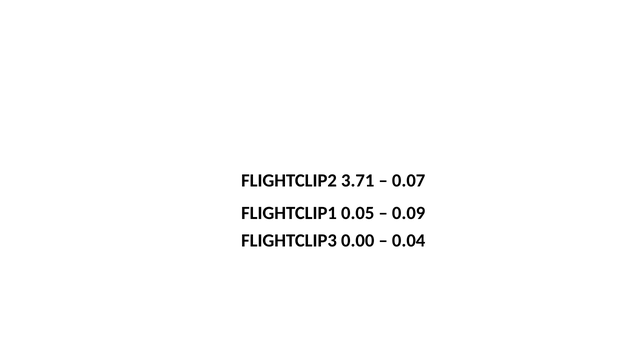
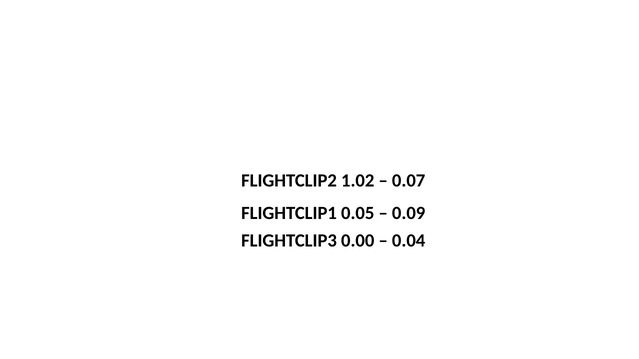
3.71: 3.71 -> 1.02 (358, 181)
